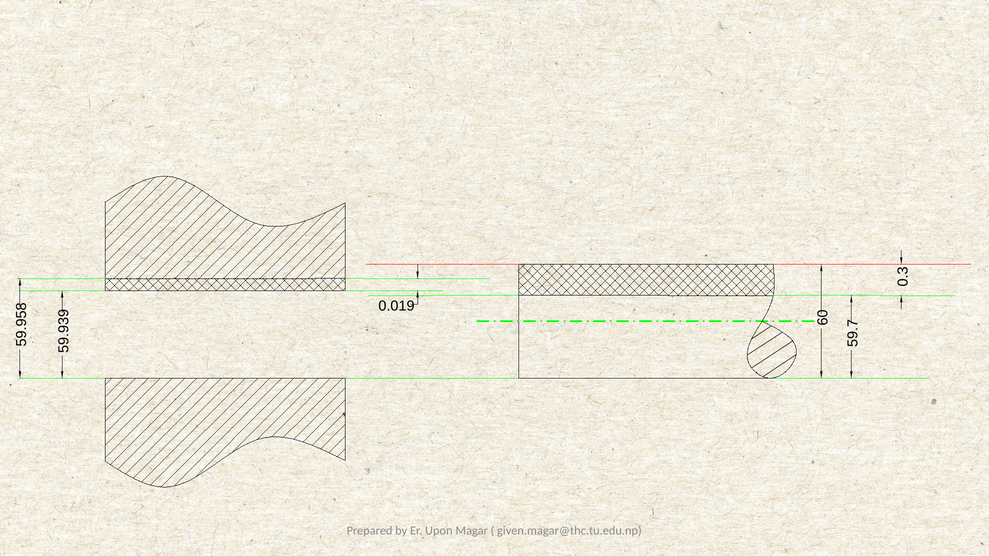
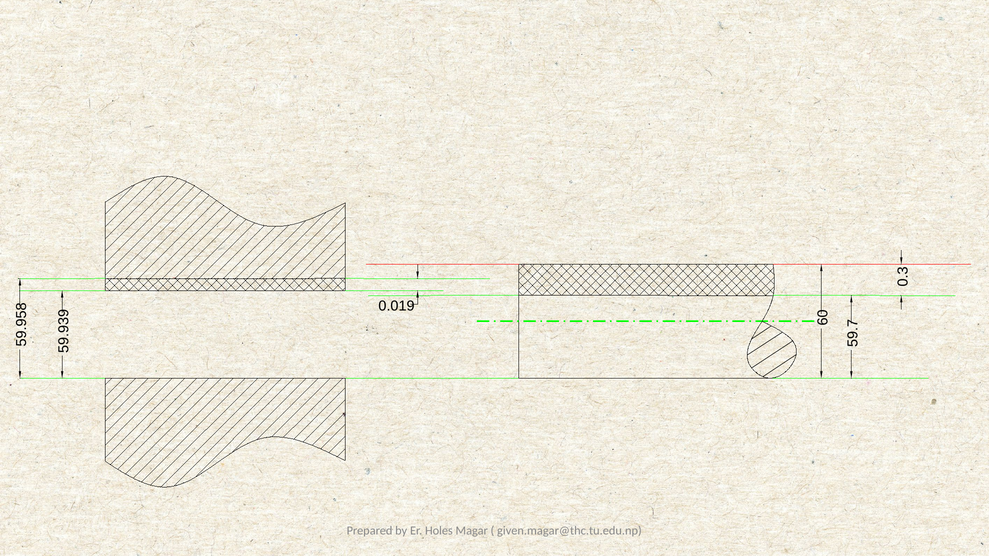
Upon: Upon -> Holes (439, 531)
